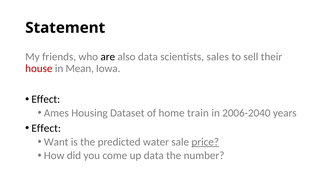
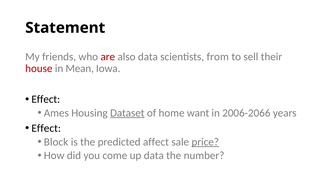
are colour: black -> red (108, 57)
sales: sales -> from (218, 57)
Dataset underline: none -> present (127, 113)
train: train -> want (198, 113)
2006-2040: 2006-2040 -> 2006-2066 (246, 113)
Want: Want -> Block (56, 142)
water: water -> affect (156, 142)
